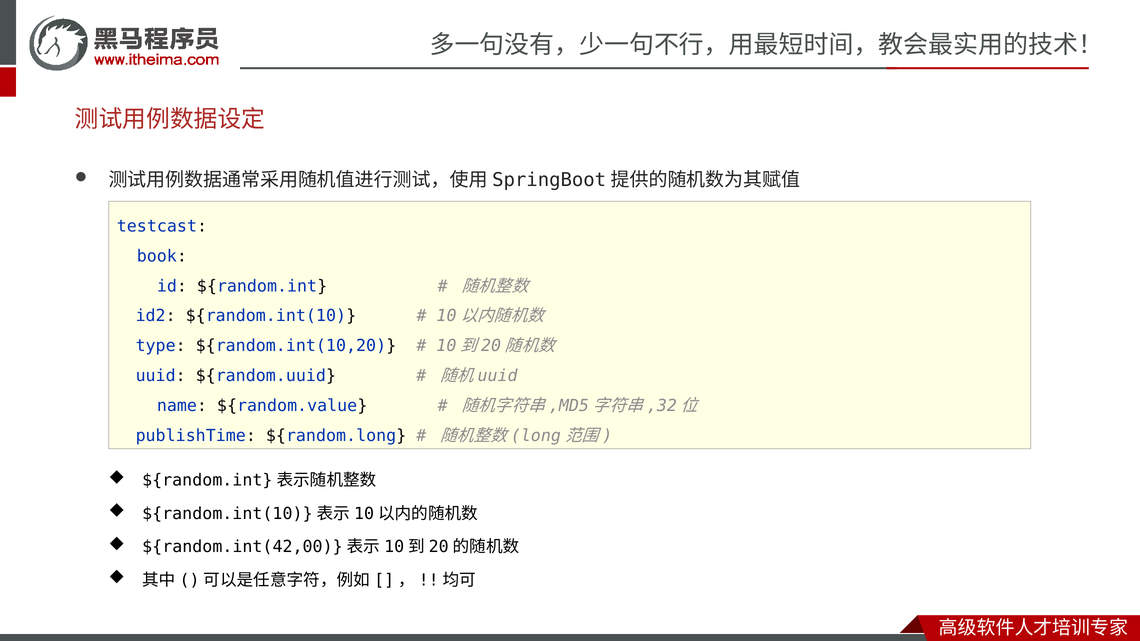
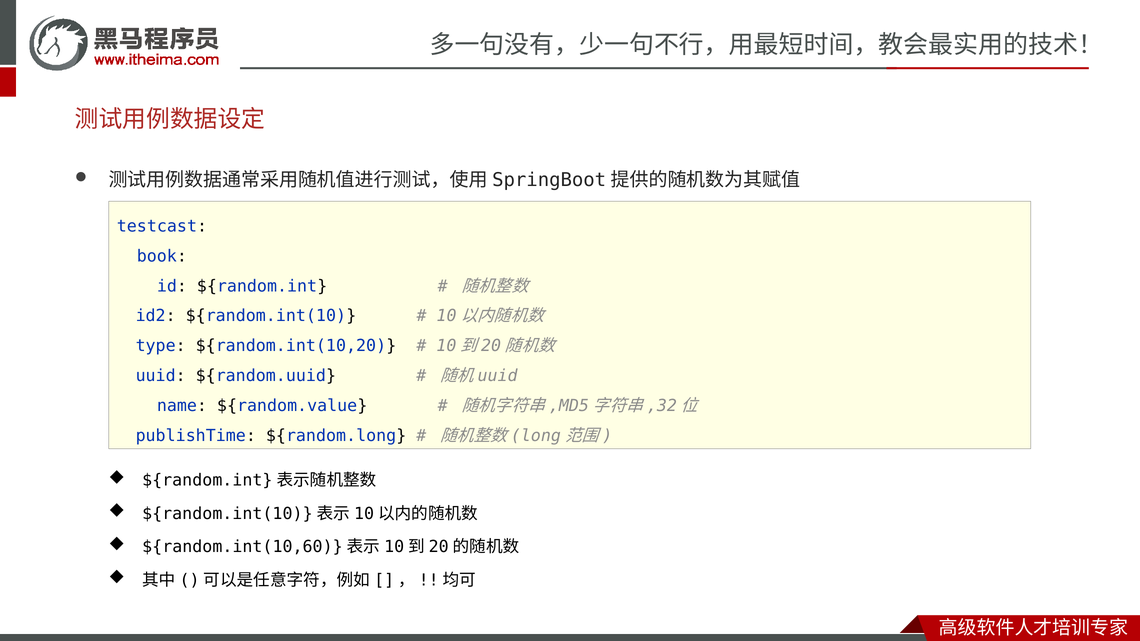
${random.int(42,00: ${random.int(42,00 -> ${random.int(10,60 (242, 547)
